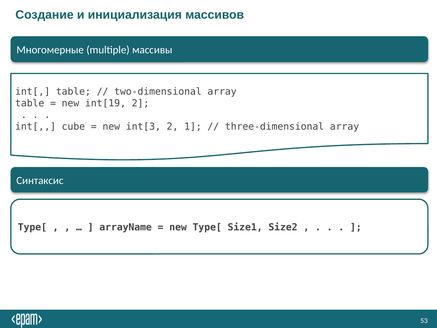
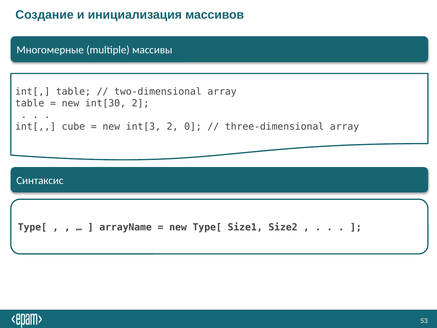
int[19: int[19 -> int[30 (105, 103)
1: 1 -> 0 (193, 127)
